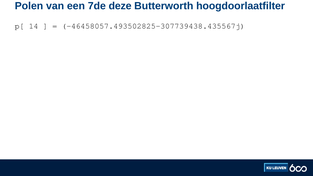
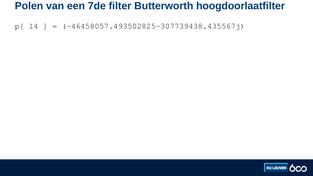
deze: deze -> filter (120, 6)
